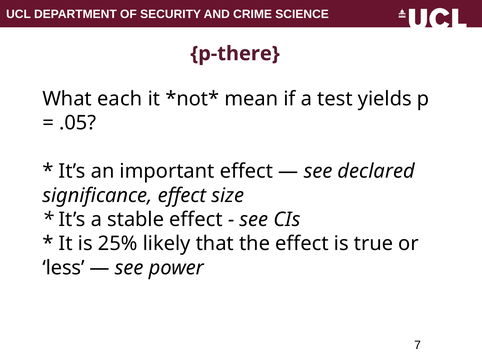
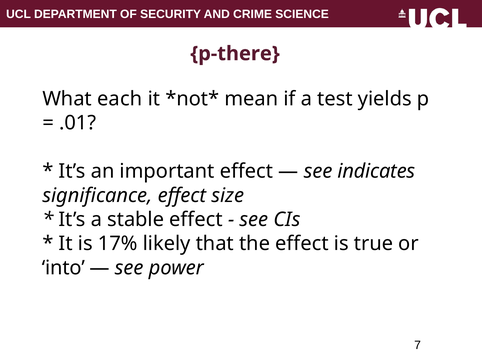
.05: .05 -> .01 (78, 123)
declared: declared -> indicates (376, 171)
25%: 25% -> 17% (118, 243)
less: less -> into (63, 267)
